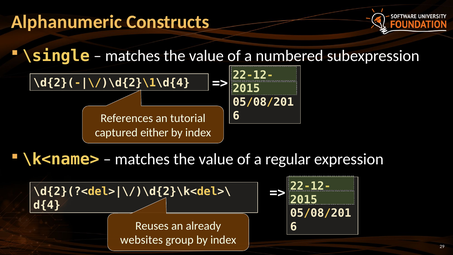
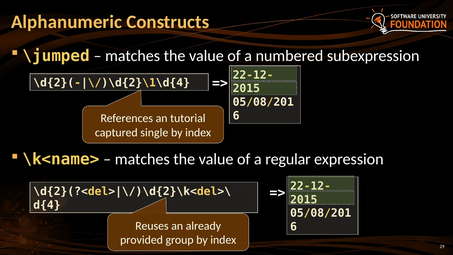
\single: \single -> \jumped (56, 56)
either: either -> single (154, 132)
websites: websites -> provided (142, 240)
